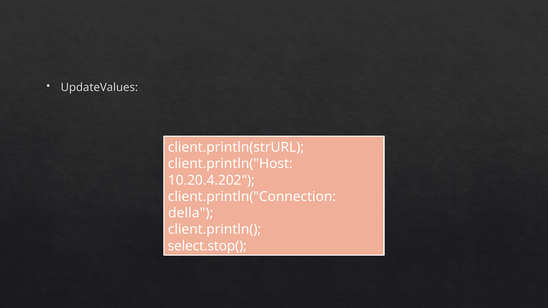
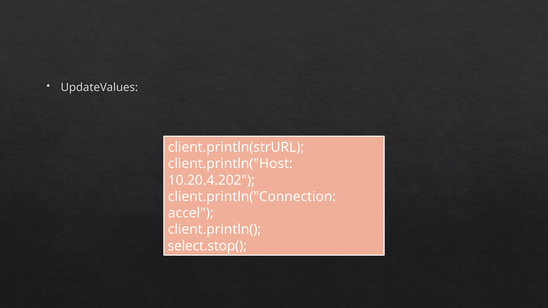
della: della -> accel (191, 213)
